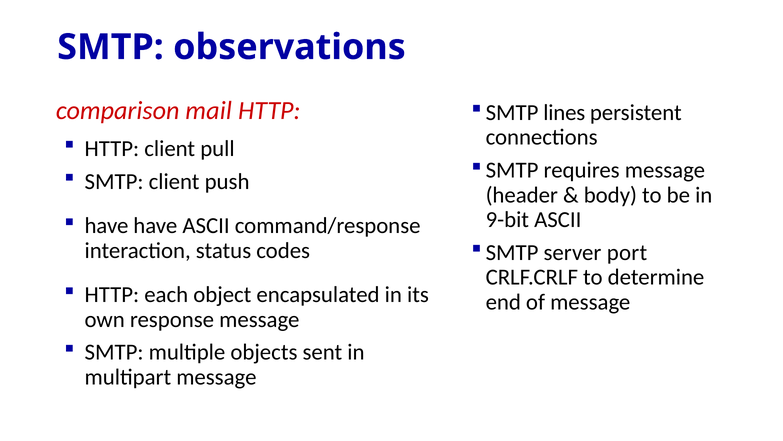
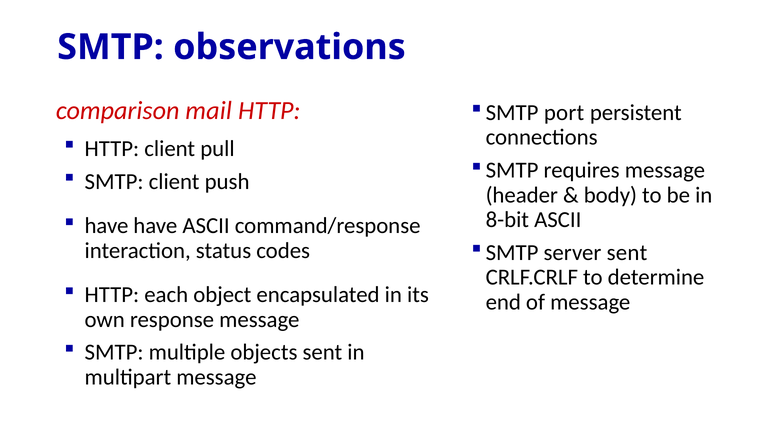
lines: lines -> port (564, 113)
9-bit: 9-bit -> 8-bit (507, 219)
server port: port -> sent (627, 252)
